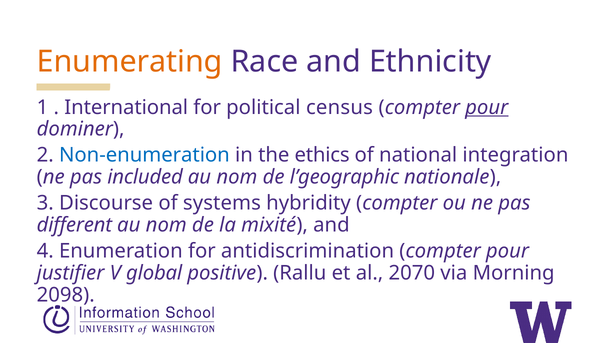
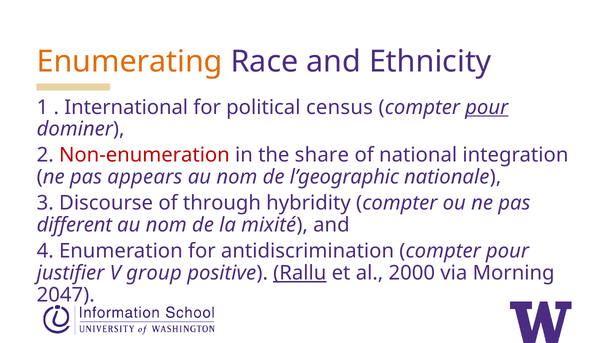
Non-enumeration colour: blue -> red (144, 155)
ethics: ethics -> share (322, 155)
included: included -> appears (145, 177)
systems: systems -> through (222, 203)
global: global -> group (154, 273)
Rallu underline: none -> present (300, 273)
2070: 2070 -> 2000 (412, 273)
2098: 2098 -> 2047 (66, 295)
